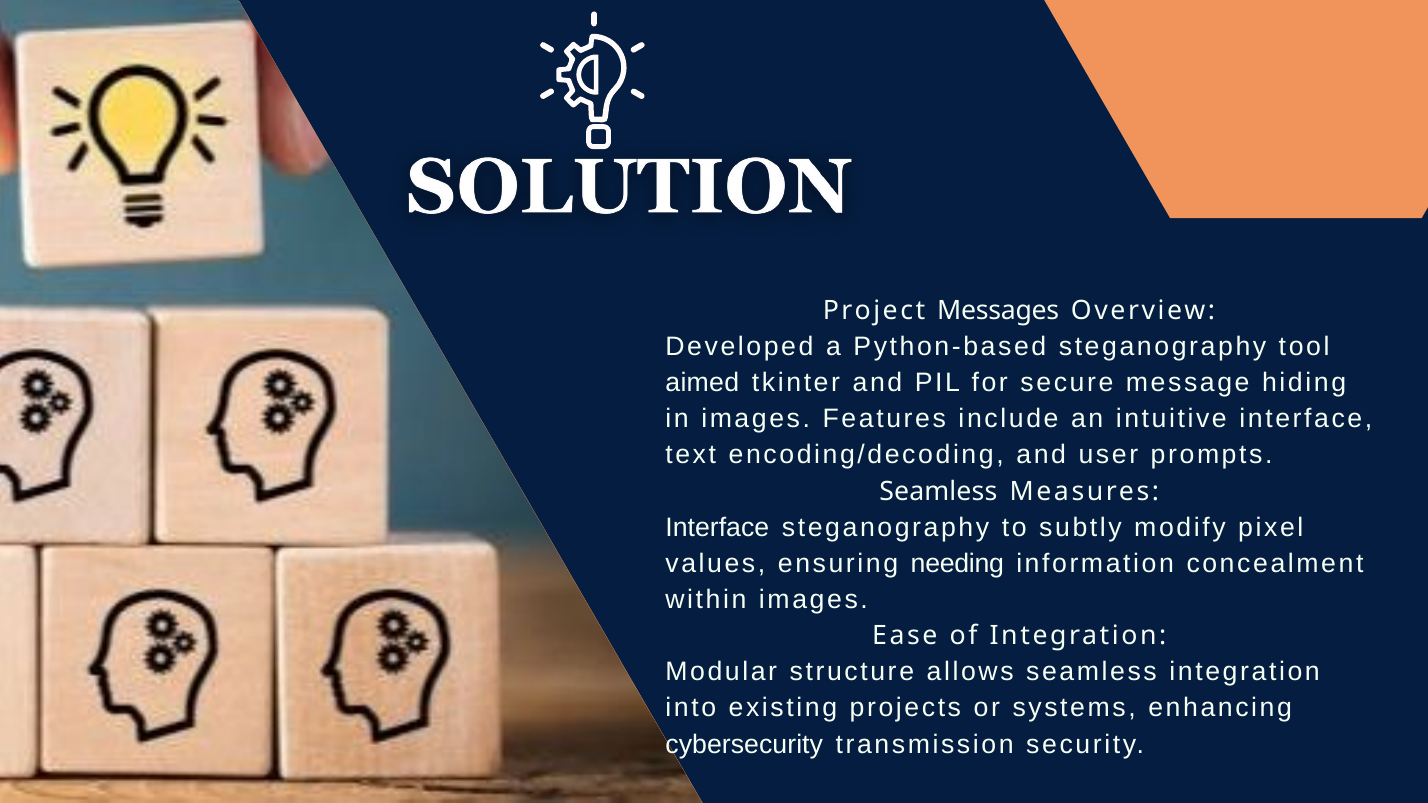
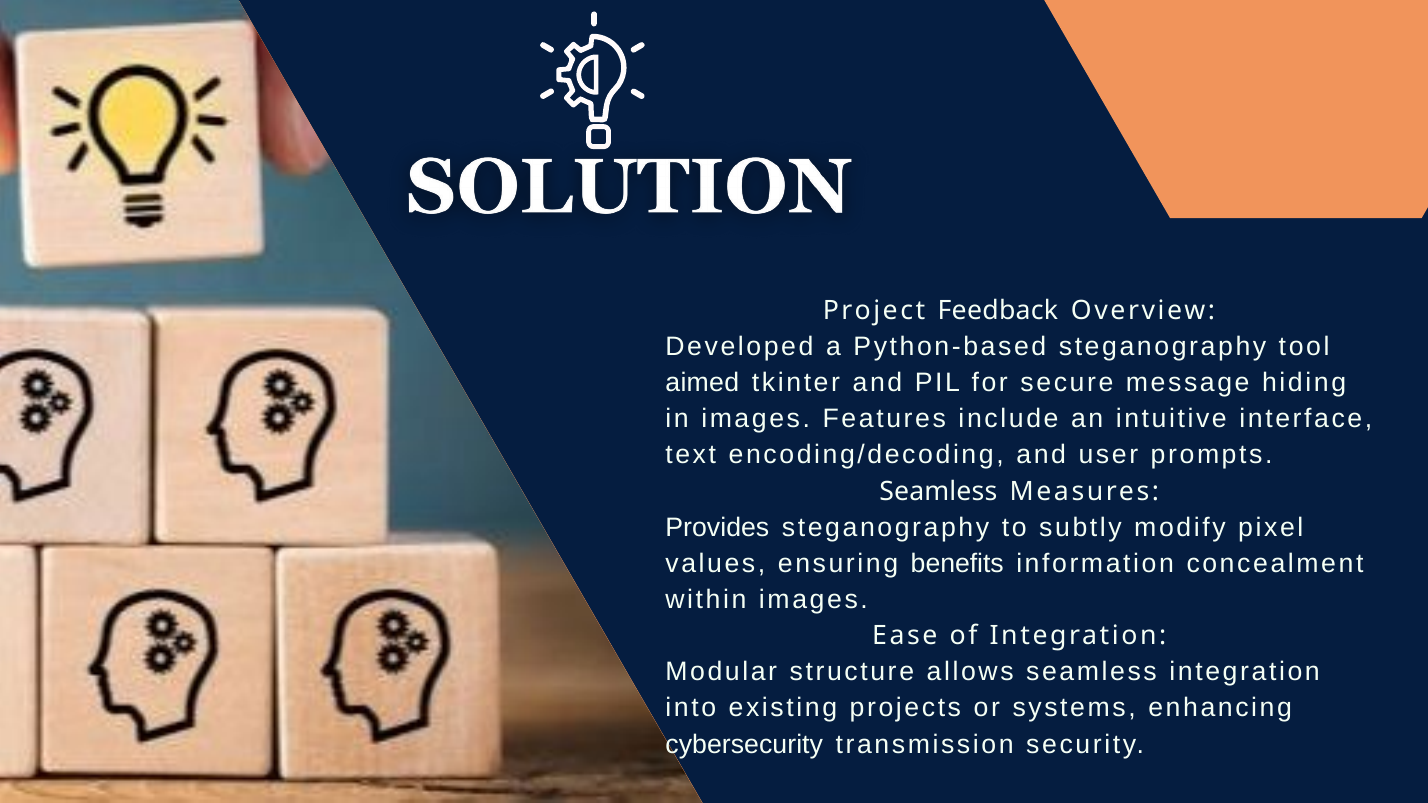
Messages: Messages -> Feedback (998, 311)
Interface: Interface -> Provides (717, 528)
needing: needing -> benefits (957, 564)
